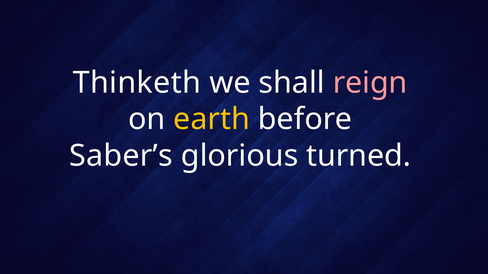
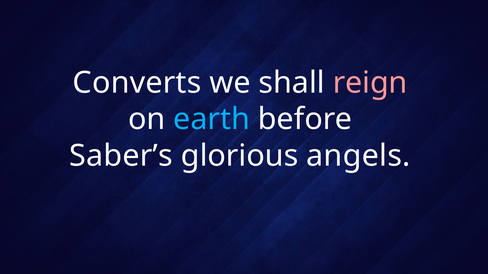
Thinketh: Thinketh -> Converts (137, 83)
earth colour: yellow -> light blue (212, 119)
turned: turned -> angels (358, 156)
